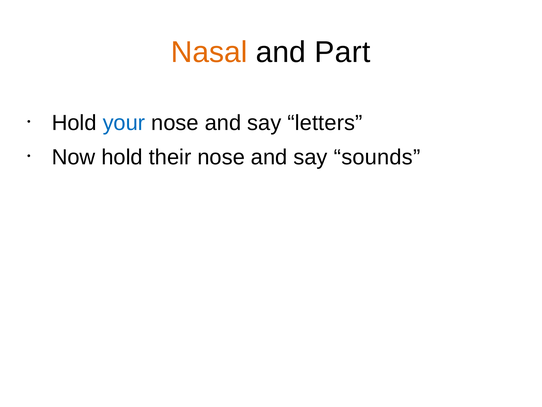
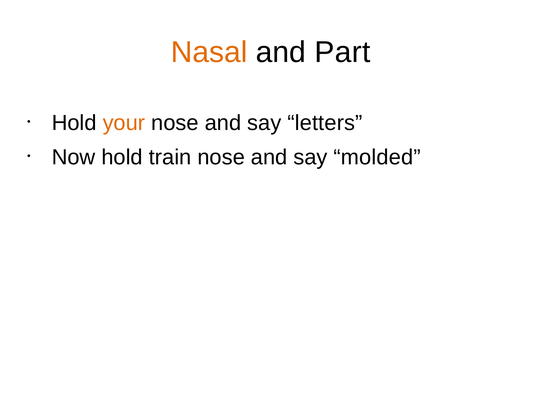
your colour: blue -> orange (124, 123)
their: their -> train (170, 157)
sounds: sounds -> molded (377, 157)
